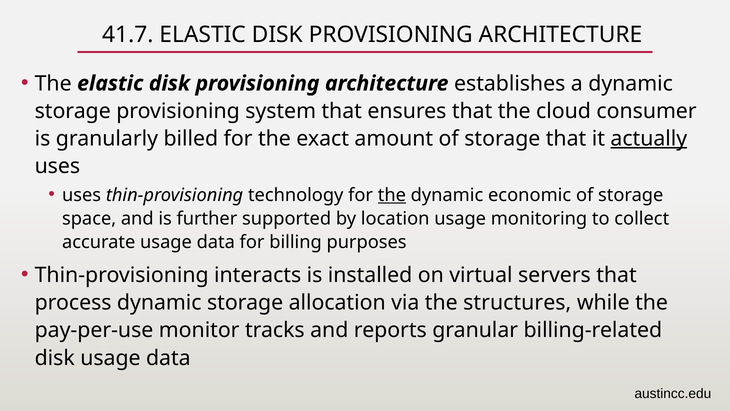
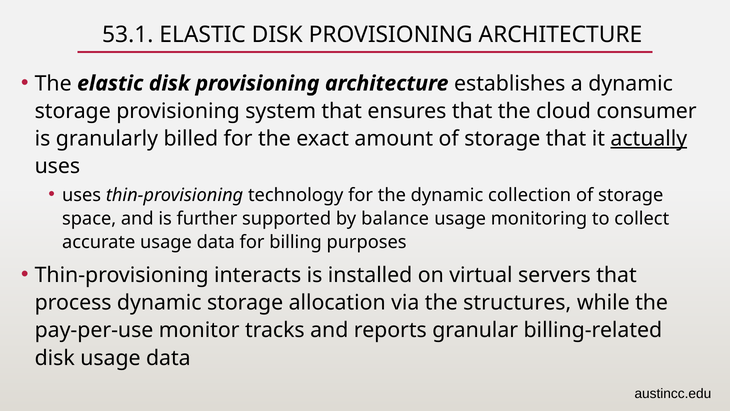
41.7: 41.7 -> 53.1 (128, 35)
the underline: present -> none (392, 195)
economic: economic -> collection (530, 195)
location: location -> balance (395, 218)
